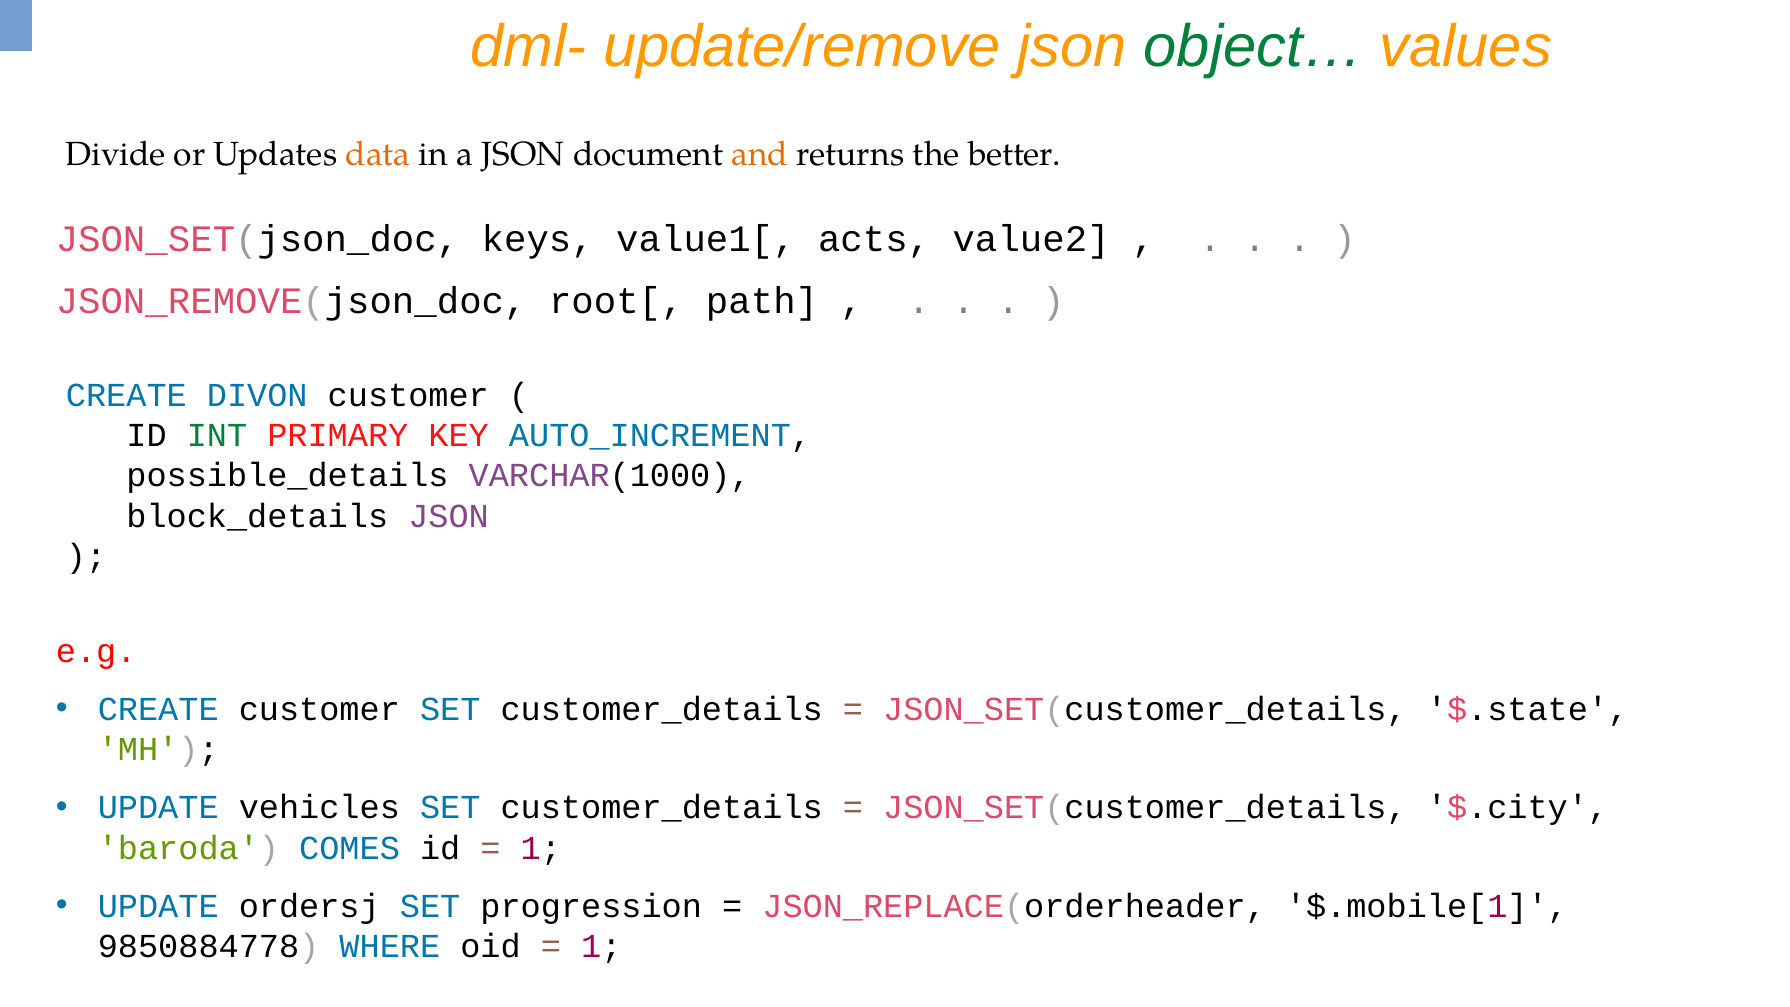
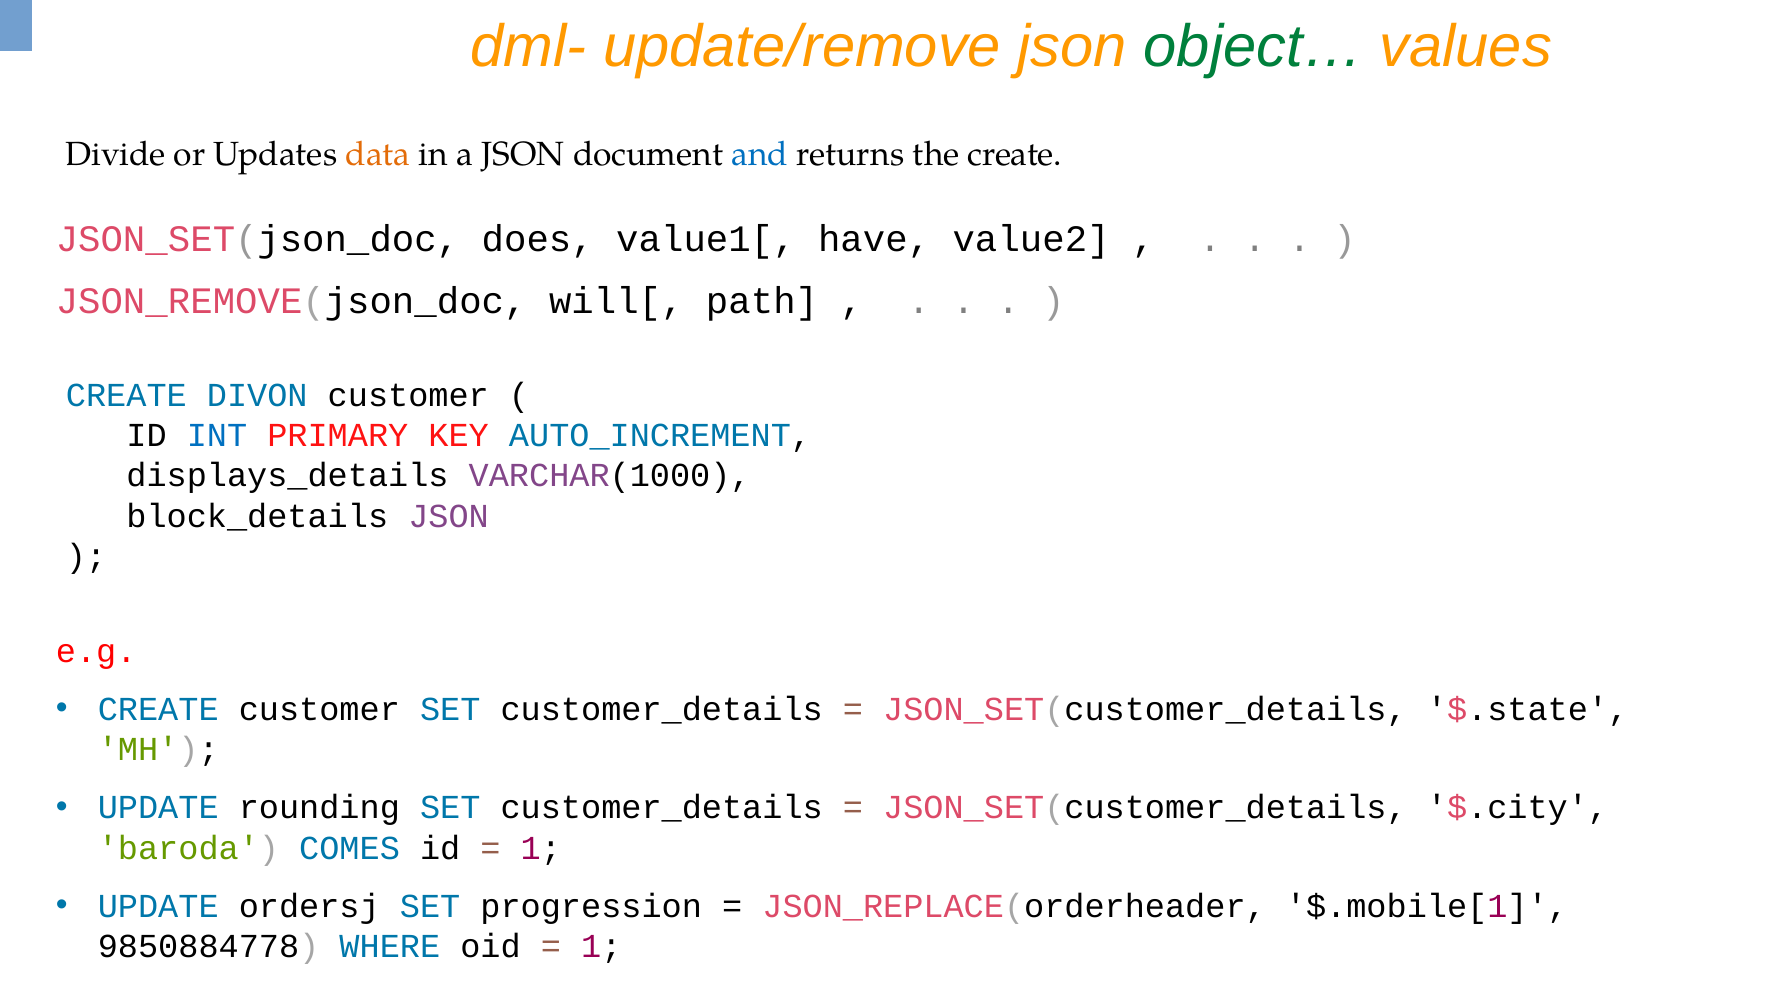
and colour: orange -> blue (760, 154)
the better: better -> create (1015, 154)
keys: keys -> does (538, 239)
acts: acts -> have (874, 239)
root[: root[ -> will[ (616, 302)
INT colour: green -> blue (217, 435)
possible_details: possible_details -> displays_details (287, 476)
vehicles: vehicles -> rounding (319, 808)
